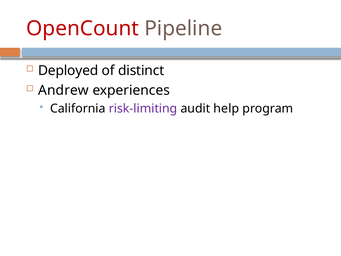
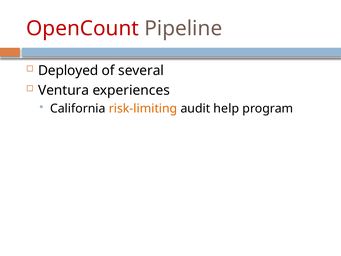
distinct: distinct -> several (141, 71)
Andrew: Andrew -> Ventura (64, 90)
risk-limiting colour: purple -> orange (143, 108)
